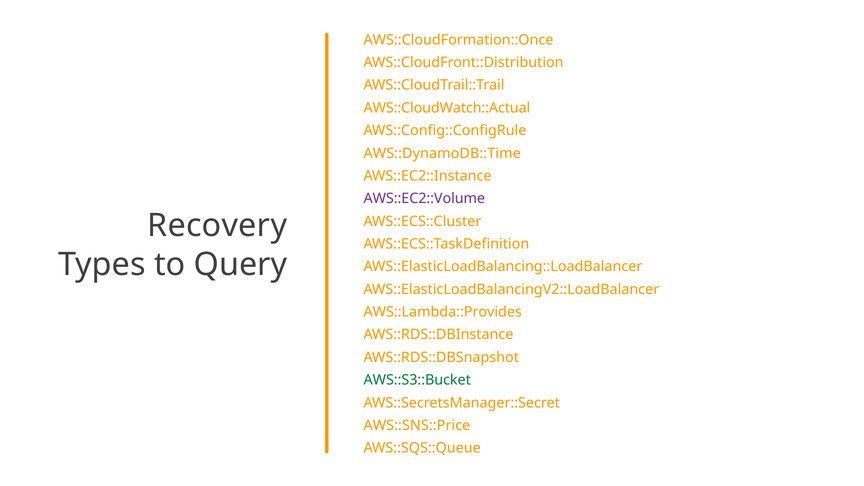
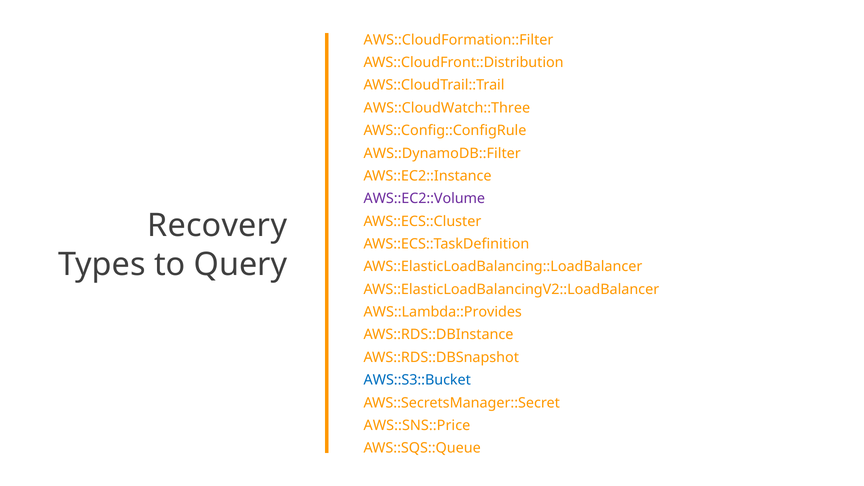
AWS::CloudFormation::Once: AWS::CloudFormation::Once -> AWS::CloudFormation::Filter (458, 40)
AWS::CloudWatch::Actual: AWS::CloudWatch::Actual -> AWS::CloudWatch::Three (447, 108)
AWS::DynamoDB::Time: AWS::DynamoDB::Time -> AWS::DynamoDB::Filter (442, 153)
AWS::S3::Bucket colour: green -> blue (417, 380)
